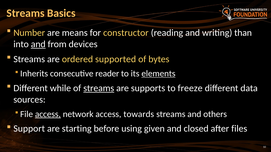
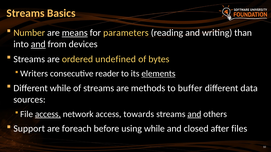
means underline: none -> present (75, 33)
constructor: constructor -> parameters (126, 33)
supported: supported -> undefined (116, 59)
Inherits: Inherits -> Writers (34, 74)
streams underline: present -> none (99, 88)
supports: supports -> methods (148, 88)
freeze: freeze -> buffer (190, 88)
and underline: none -> present (194, 114)
starting: starting -> foreach (77, 129)
using given: given -> while (154, 129)
